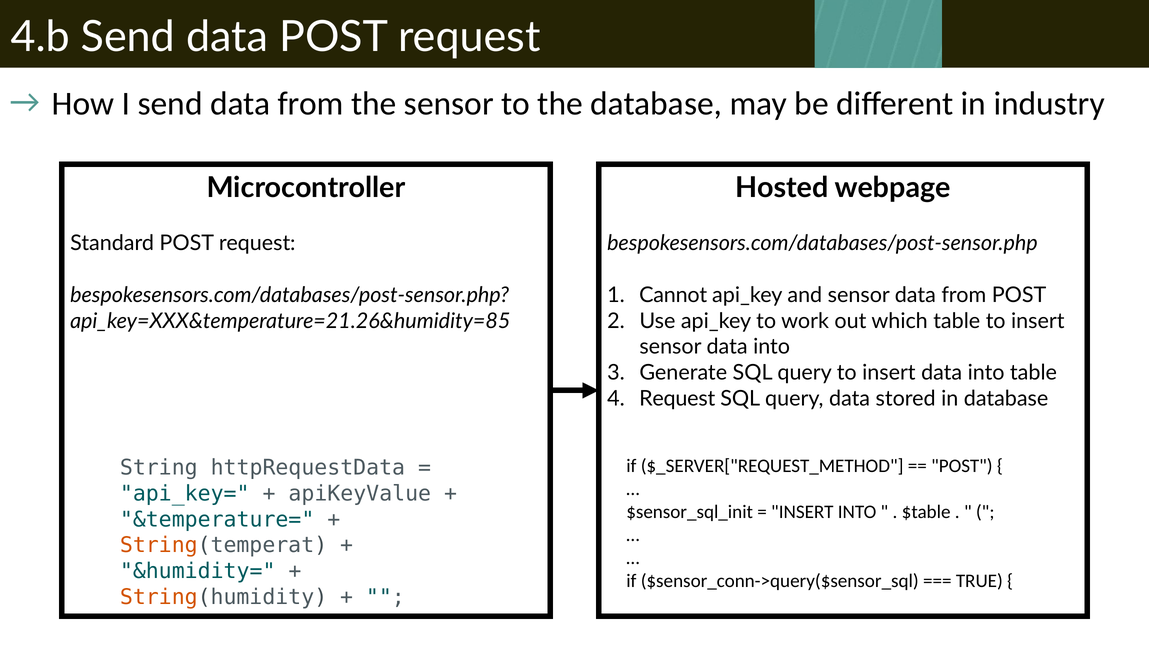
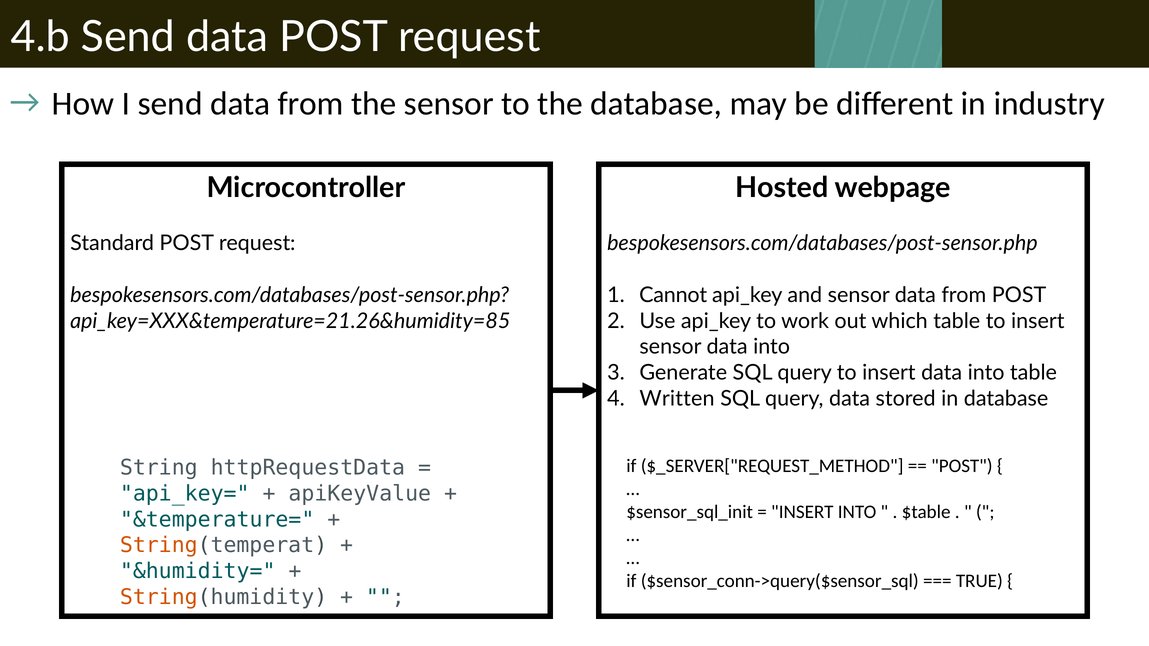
Request: Request -> Written (677, 399)
